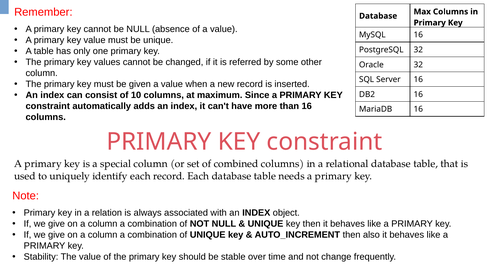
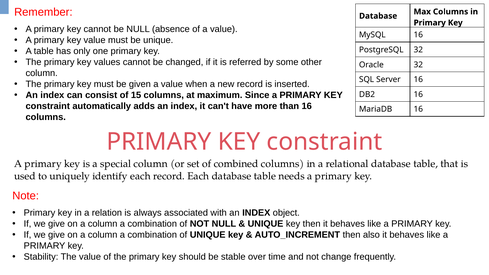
10: 10 -> 15 (136, 95)
